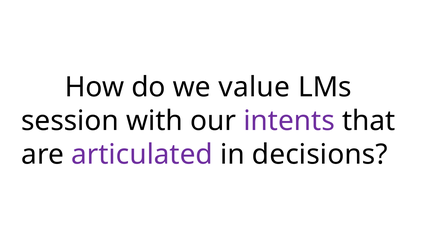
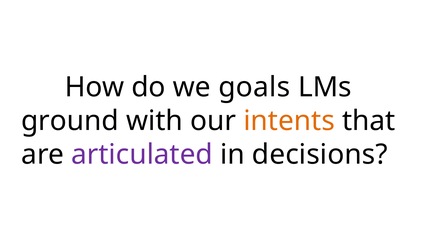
value: value -> goals (254, 87)
session: session -> ground (70, 121)
intents colour: purple -> orange (289, 121)
